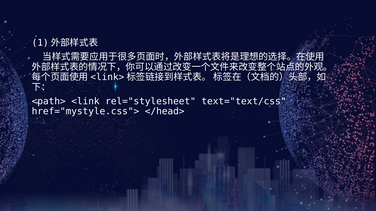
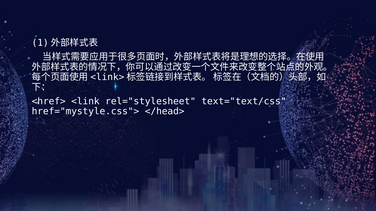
<path>: <path> -> <href> (49, 101)
